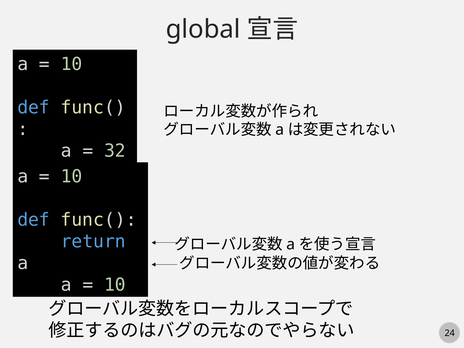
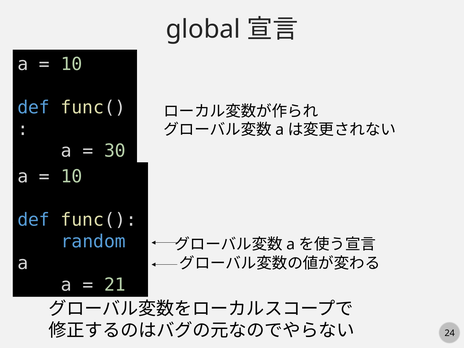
32: 32 -> 30 (115, 151)
return: return -> random (93, 242)
10: 10 -> 21 (115, 285)
